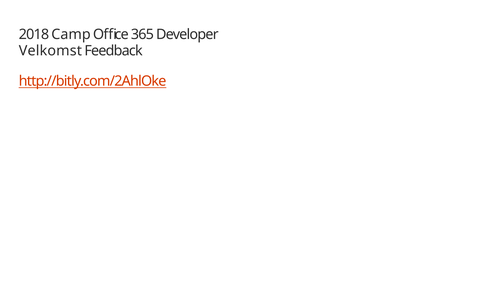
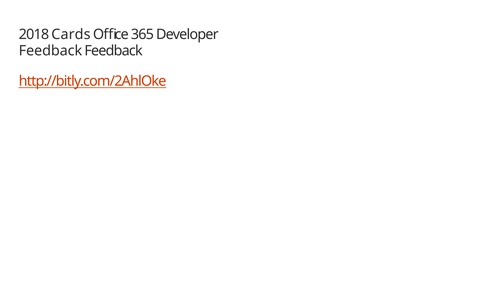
Camp: Camp -> Cards (71, 34)
Velkomst: Velkomst -> Feedback (50, 51)
